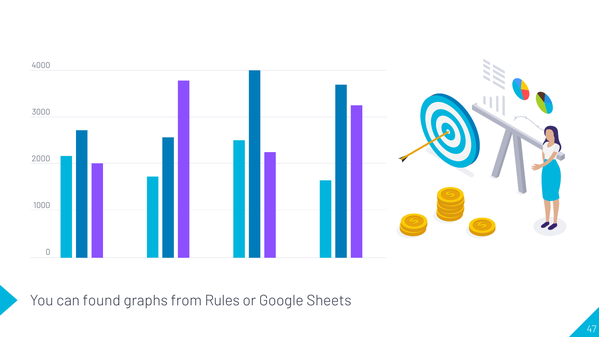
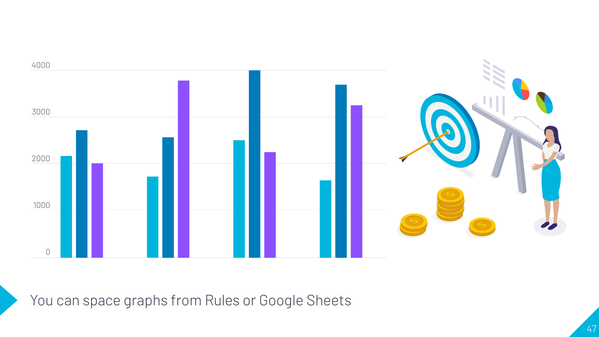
found: found -> space (102, 300)
